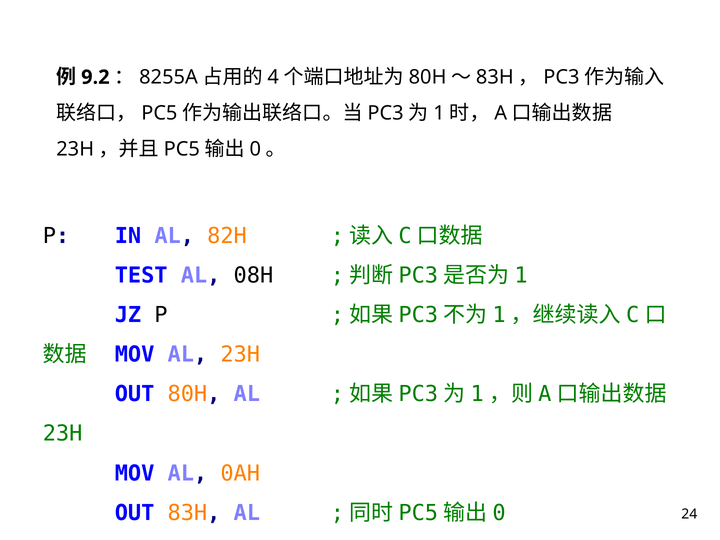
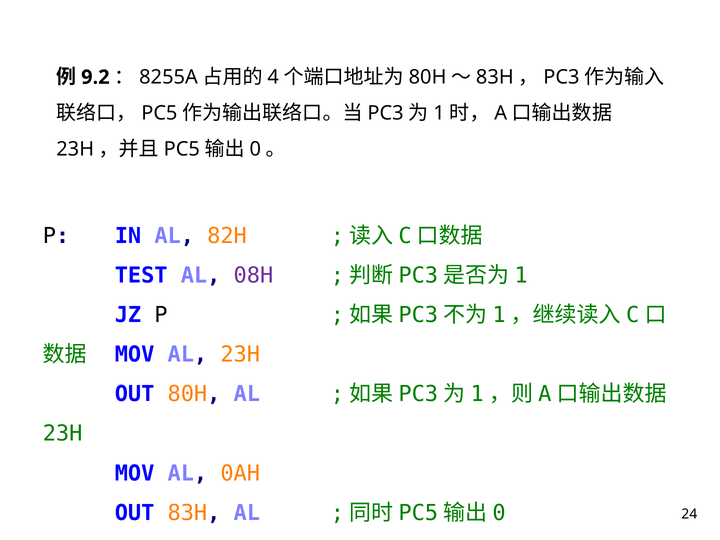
08H colour: black -> purple (253, 275)
